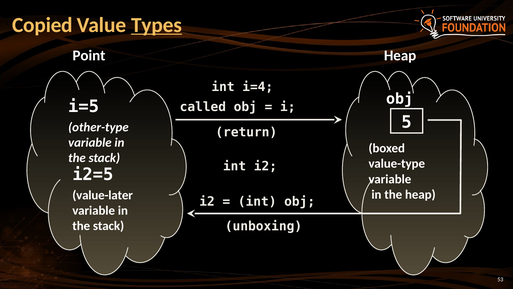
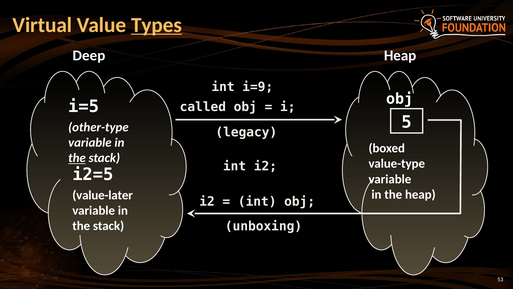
Copied: Copied -> Virtual (42, 25)
Point: Point -> Deep (89, 56)
i=4: i=4 -> i=9 (258, 87)
return: return -> legacy (246, 132)
the underline: none -> present (77, 158)
